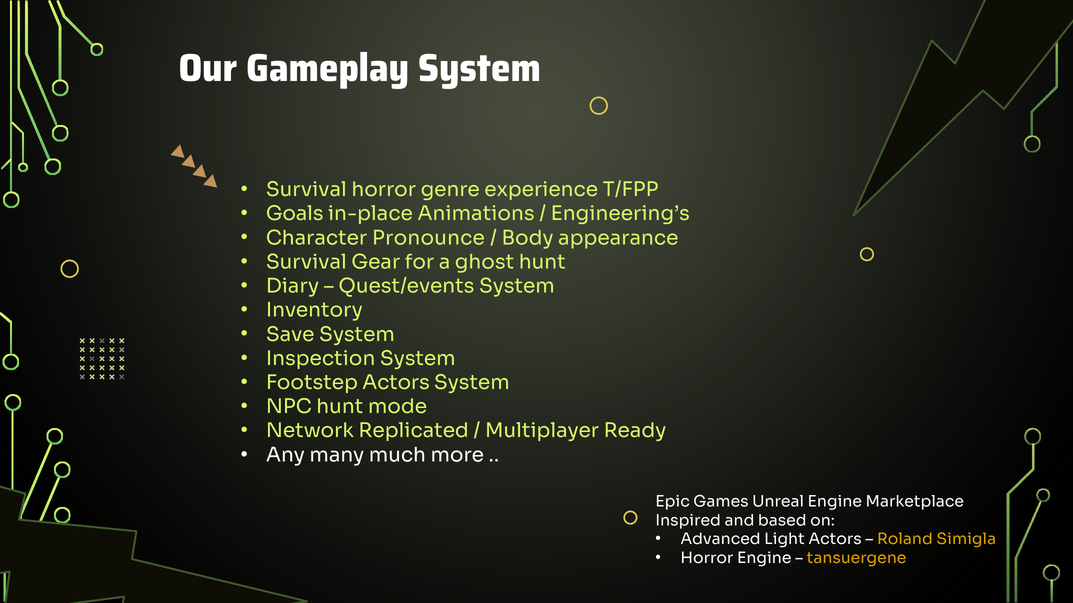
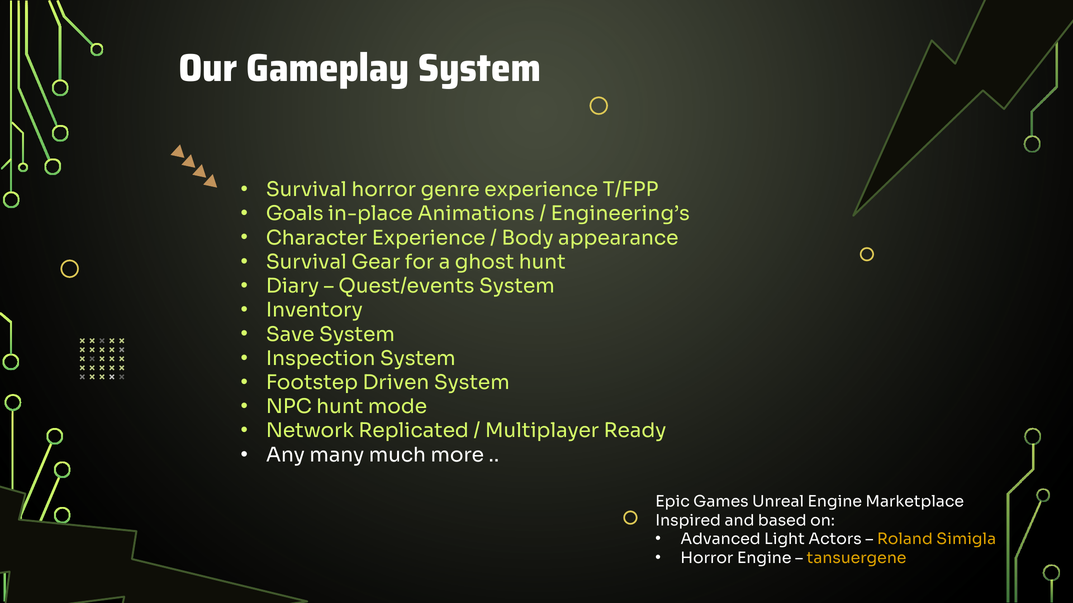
Character Pronounce: Pronounce -> Experience (429, 238)
Footstep Actors: Actors -> Driven (396, 383)
